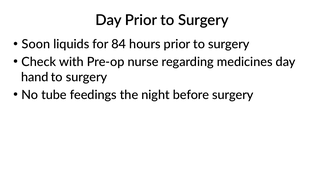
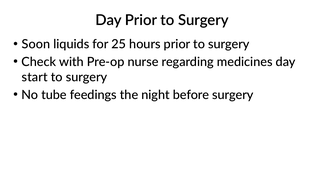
84: 84 -> 25 (119, 44)
hand: hand -> start (35, 77)
